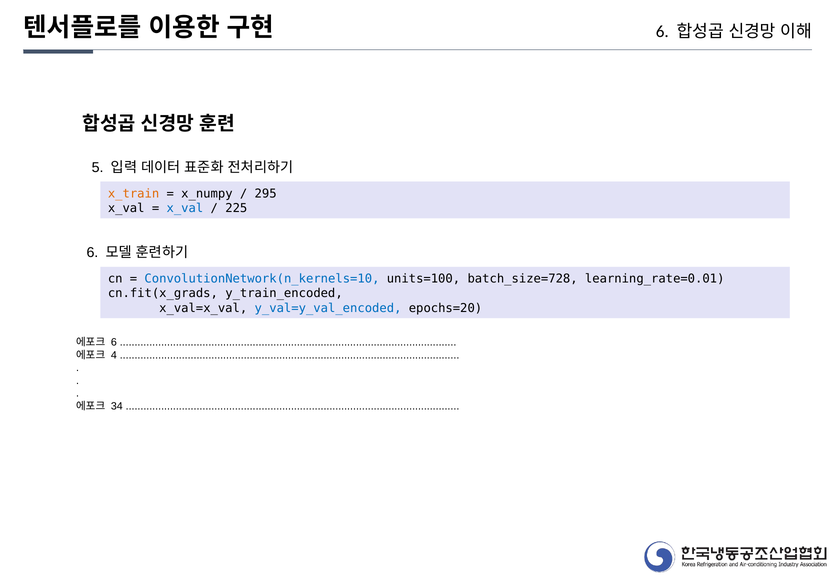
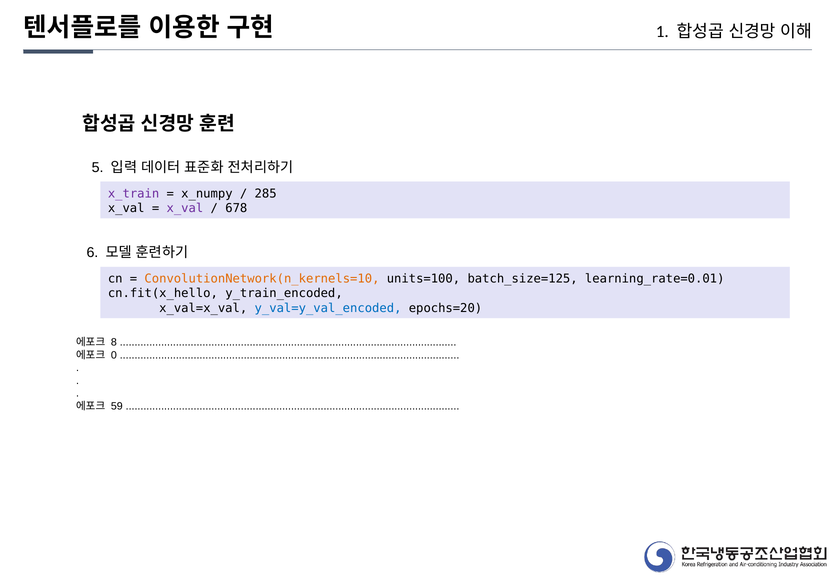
6: 6 -> 1 (662, 32)
x_train colour: orange -> purple (134, 194)
295: 295 -> 285 (266, 194)
x_val colour: blue -> purple (185, 208)
225: 225 -> 678 (236, 208)
ConvolutionNetwork(n_kernels=10 colour: blue -> orange (262, 279)
batch_size=728: batch_size=728 -> batch_size=125 (523, 279)
cn.fit(x_grads: cn.fit(x_grads -> cn.fit(x_hello (163, 293)
6: 6 -> 8 (114, 342)
4: 4 -> 0 (114, 355)
34: 34 -> 59 (117, 406)
